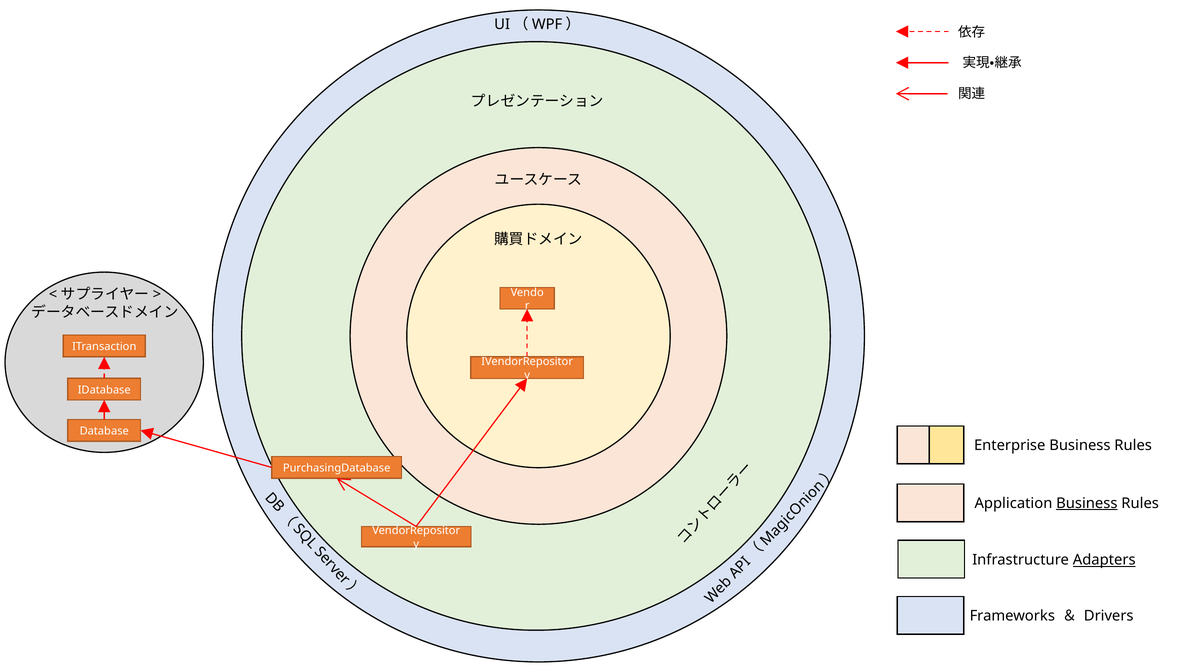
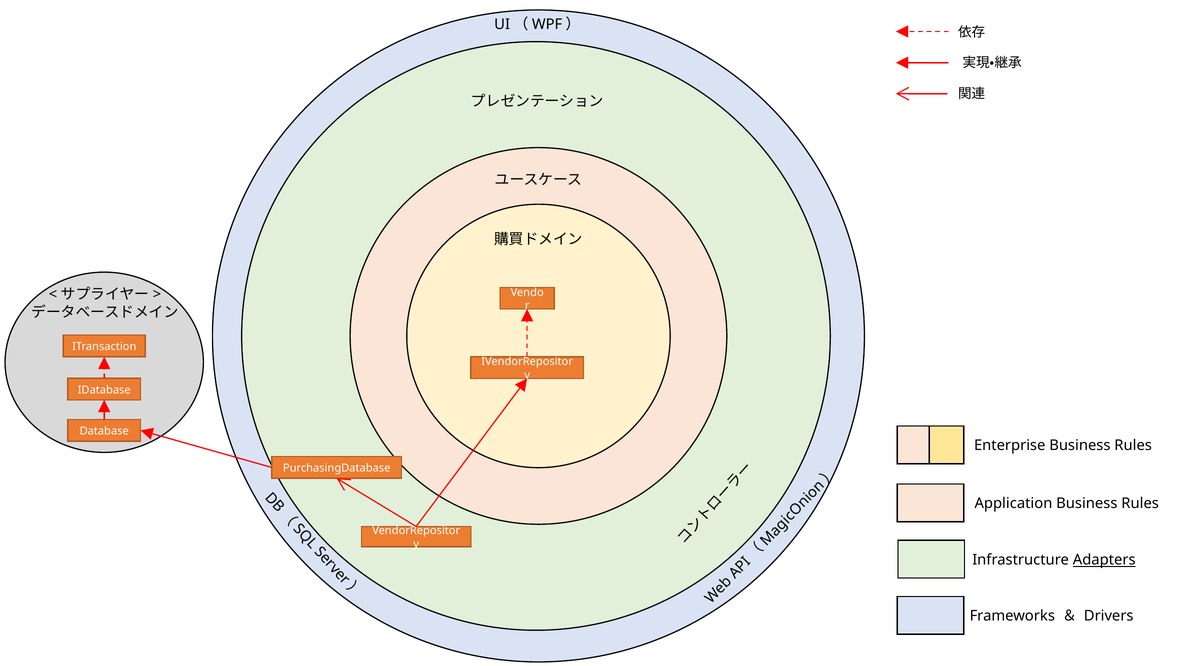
Business underline: present -> none (1087, 503)
